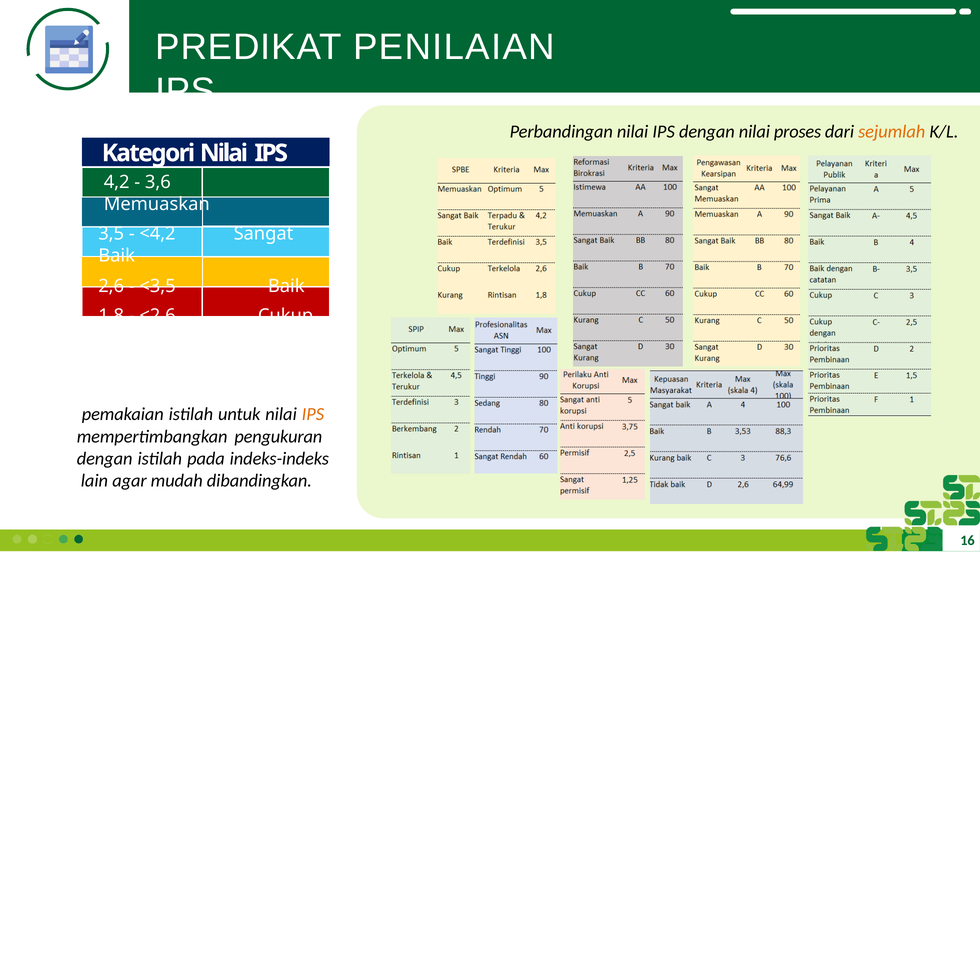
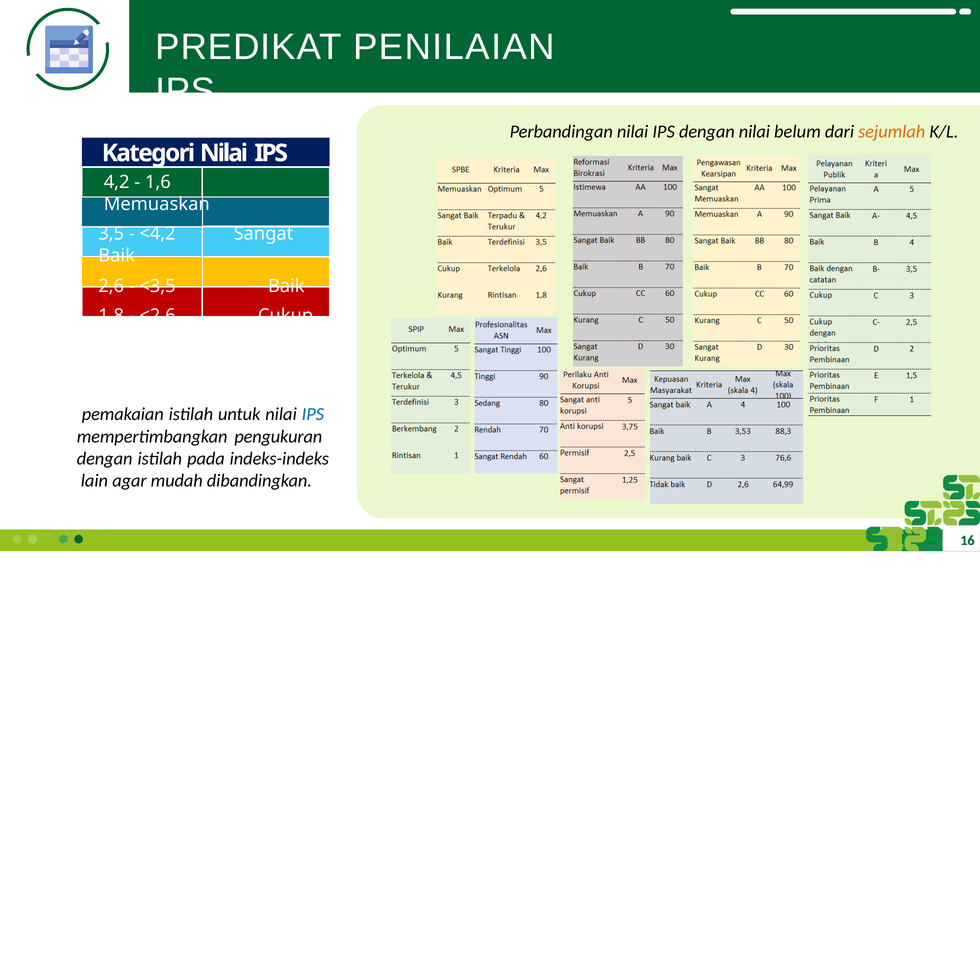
proses: proses -> belum (797, 132)
3,6: 3,6 -> 1,6 (158, 182)
IPS colour: orange -> blue (313, 414)
